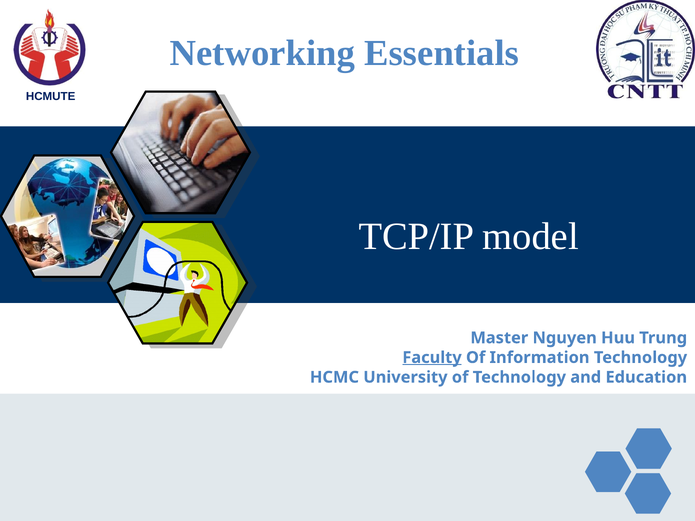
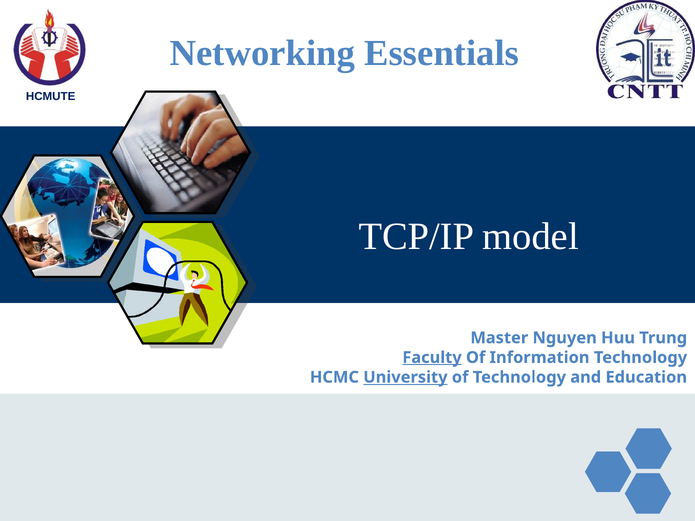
University underline: none -> present (405, 377)
